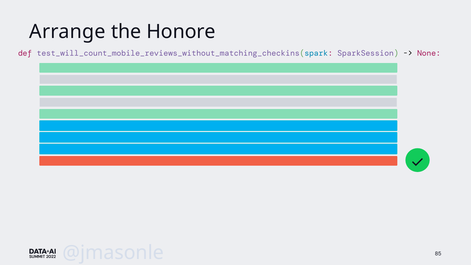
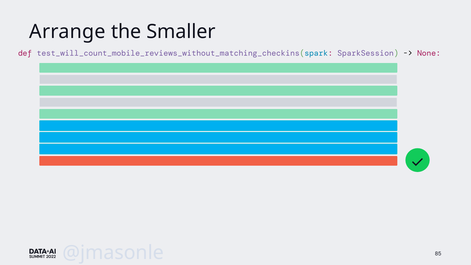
Honore: Honore -> Smaller (181, 32)
